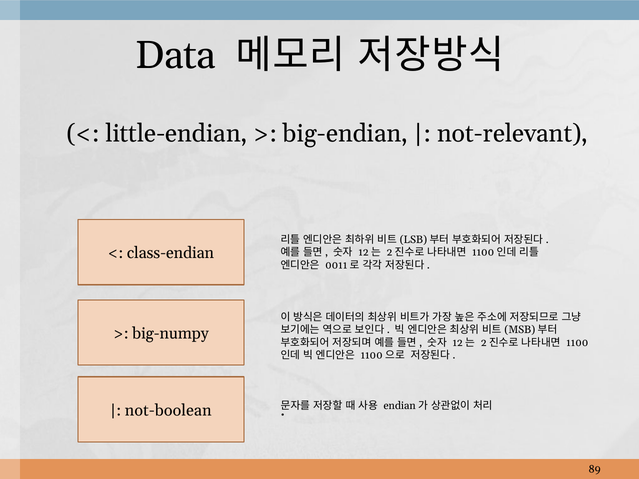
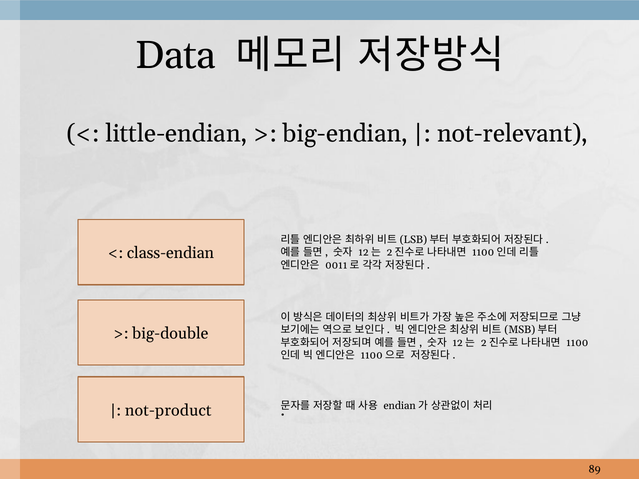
big-numpy: big-numpy -> big-double (170, 334)
not-boolean: not-boolean -> not-product (168, 411)
